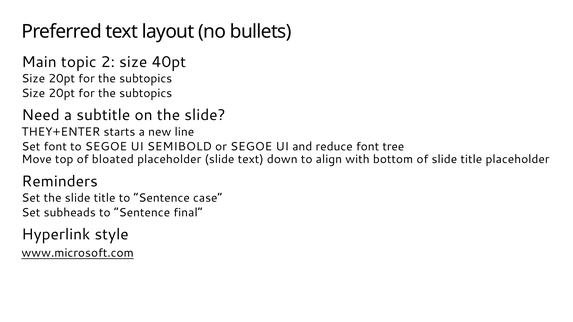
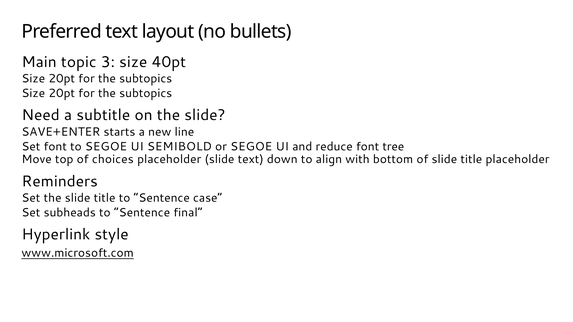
2: 2 -> 3 (108, 62)
THEY+ENTER: THEY+ENTER -> SAVE+ENTER (61, 132)
bloated: bloated -> choices (113, 159)
